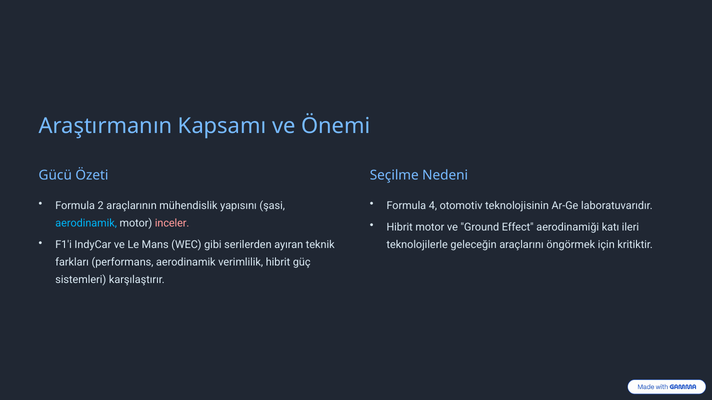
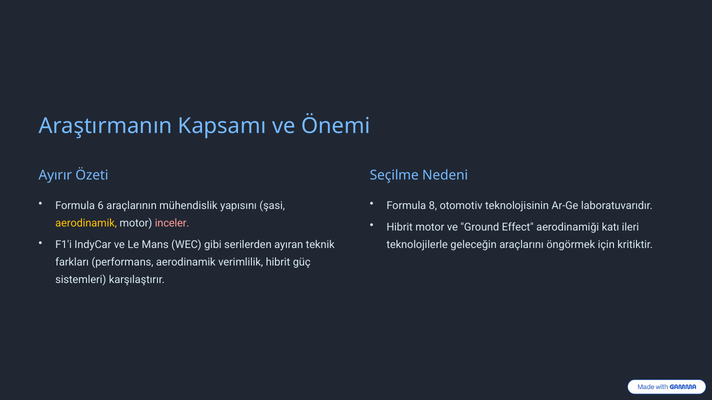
Gücü: Gücü -> Ayırır (55, 175)
2: 2 -> 6 (101, 206)
4: 4 -> 8 (433, 206)
aerodinamik colour: light blue -> yellow (86, 223)
